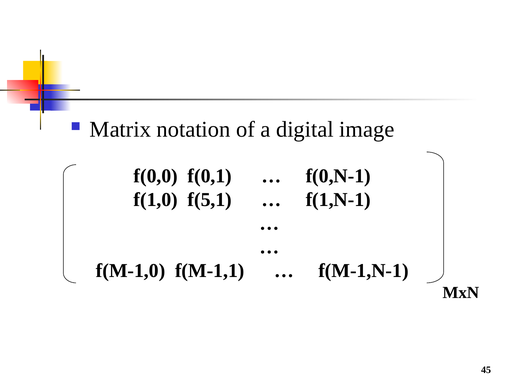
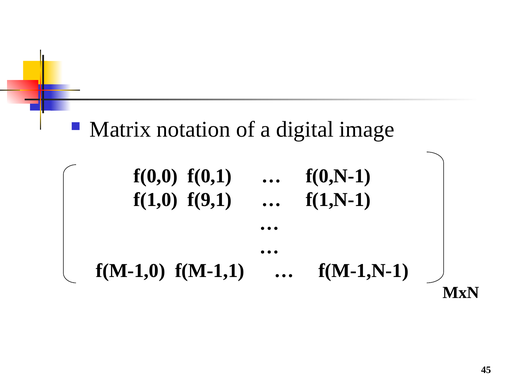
f(5,1: f(5,1 -> f(9,1 (210, 200)
